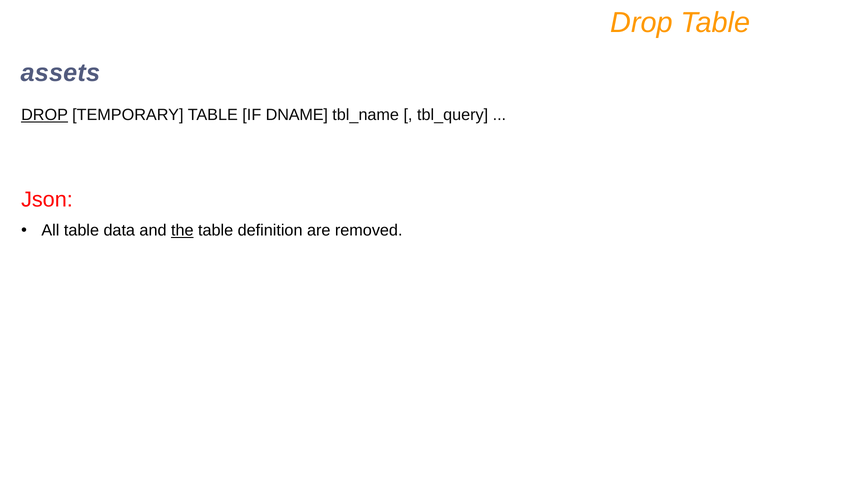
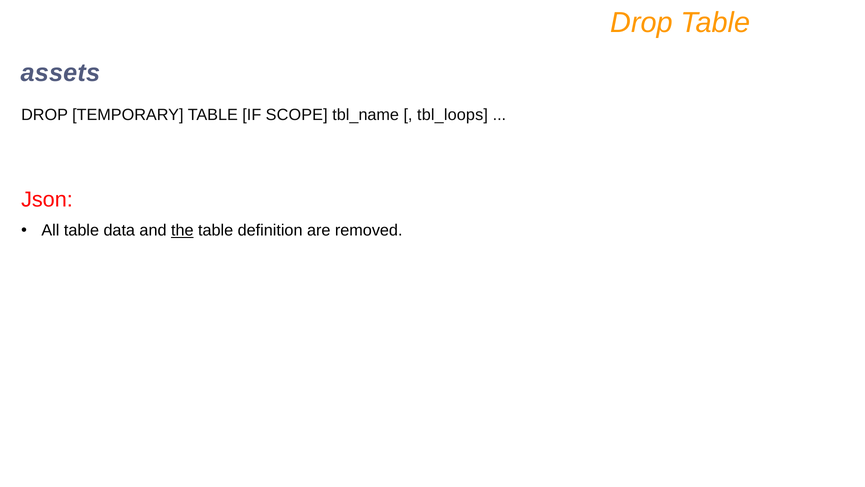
DROP underline: present -> none (45, 115)
DNAME: DNAME -> SCOPE (297, 115)
tbl_query: tbl_query -> tbl_loops (453, 115)
